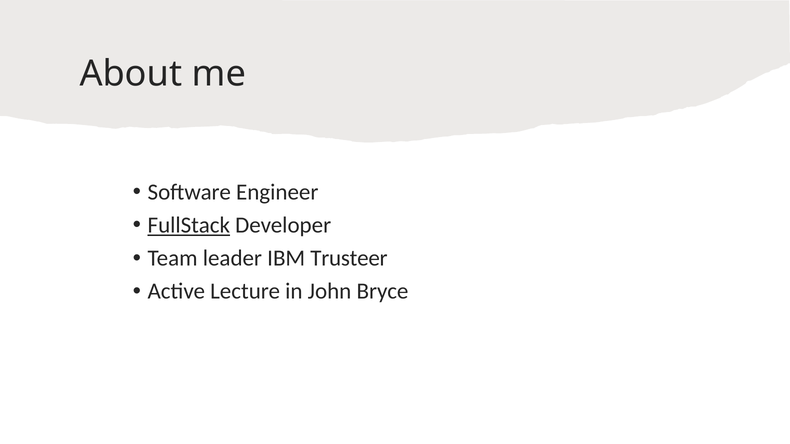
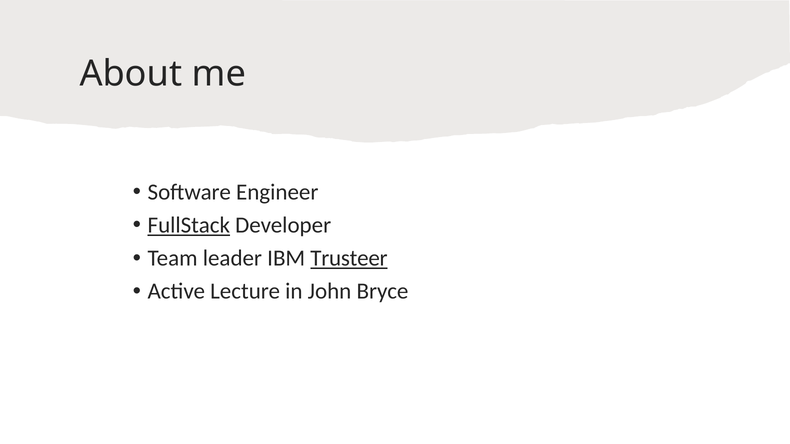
Trusteer underline: none -> present (349, 259)
